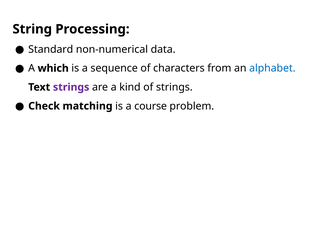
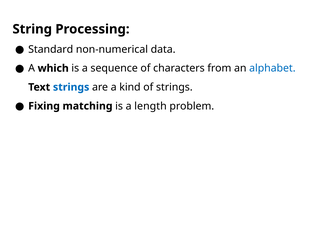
strings colour: purple -> blue (71, 87)
Check: Check -> Fixing (44, 106)
course: course -> length (150, 106)
